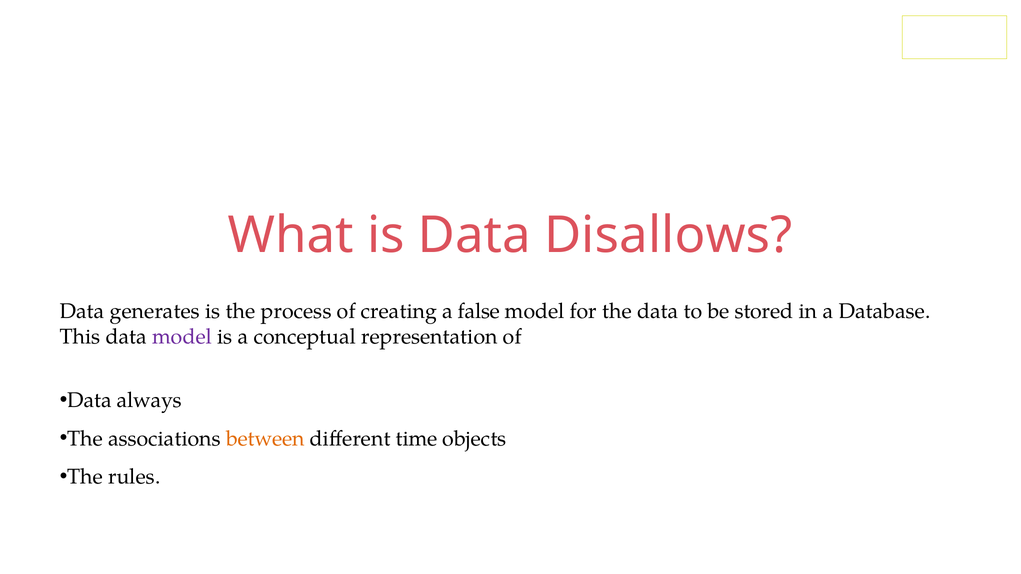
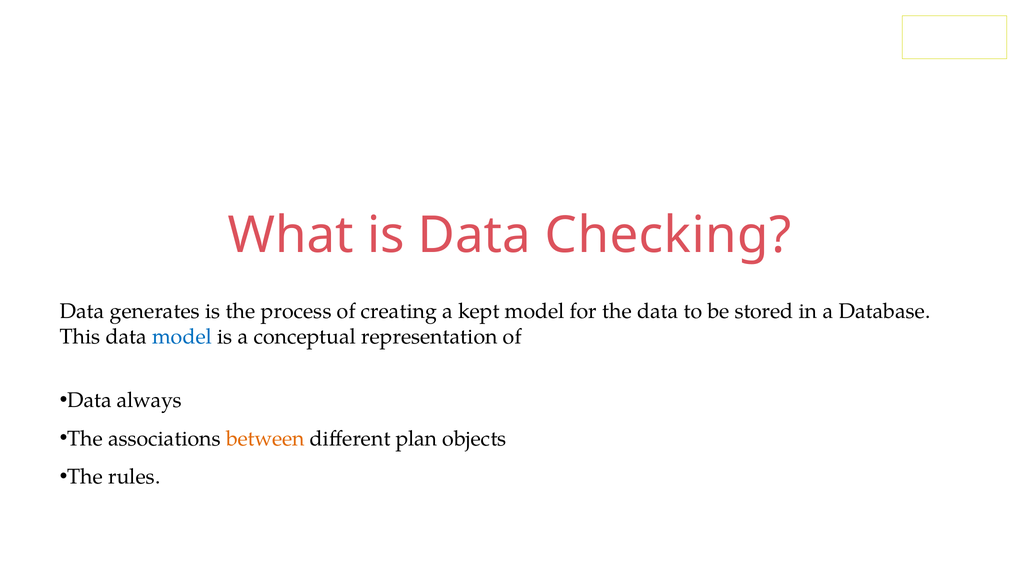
Disallows: Disallows -> Checking (668, 236)
false: false -> kept (479, 311)
model colour: purple -> blue (182, 337)
time: time -> plan (417, 439)
